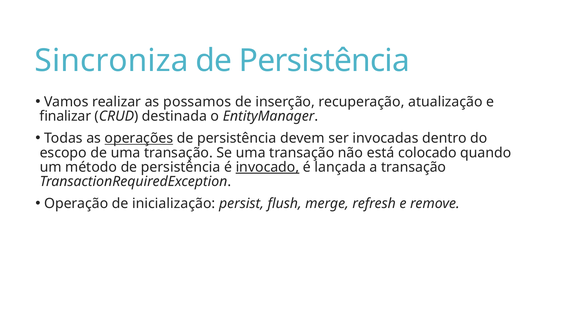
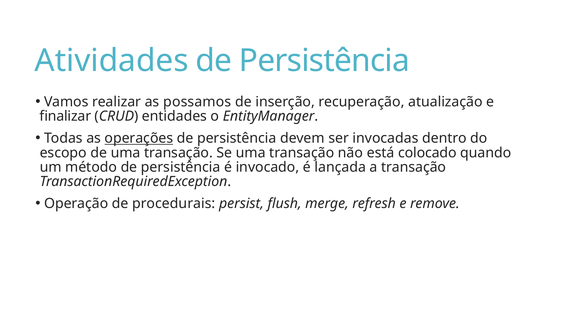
Sincroniza: Sincroniza -> Atividades (112, 61)
destinada: destinada -> entidades (174, 116)
invocado underline: present -> none (267, 167)
inicialização: inicialização -> procedurais (174, 203)
